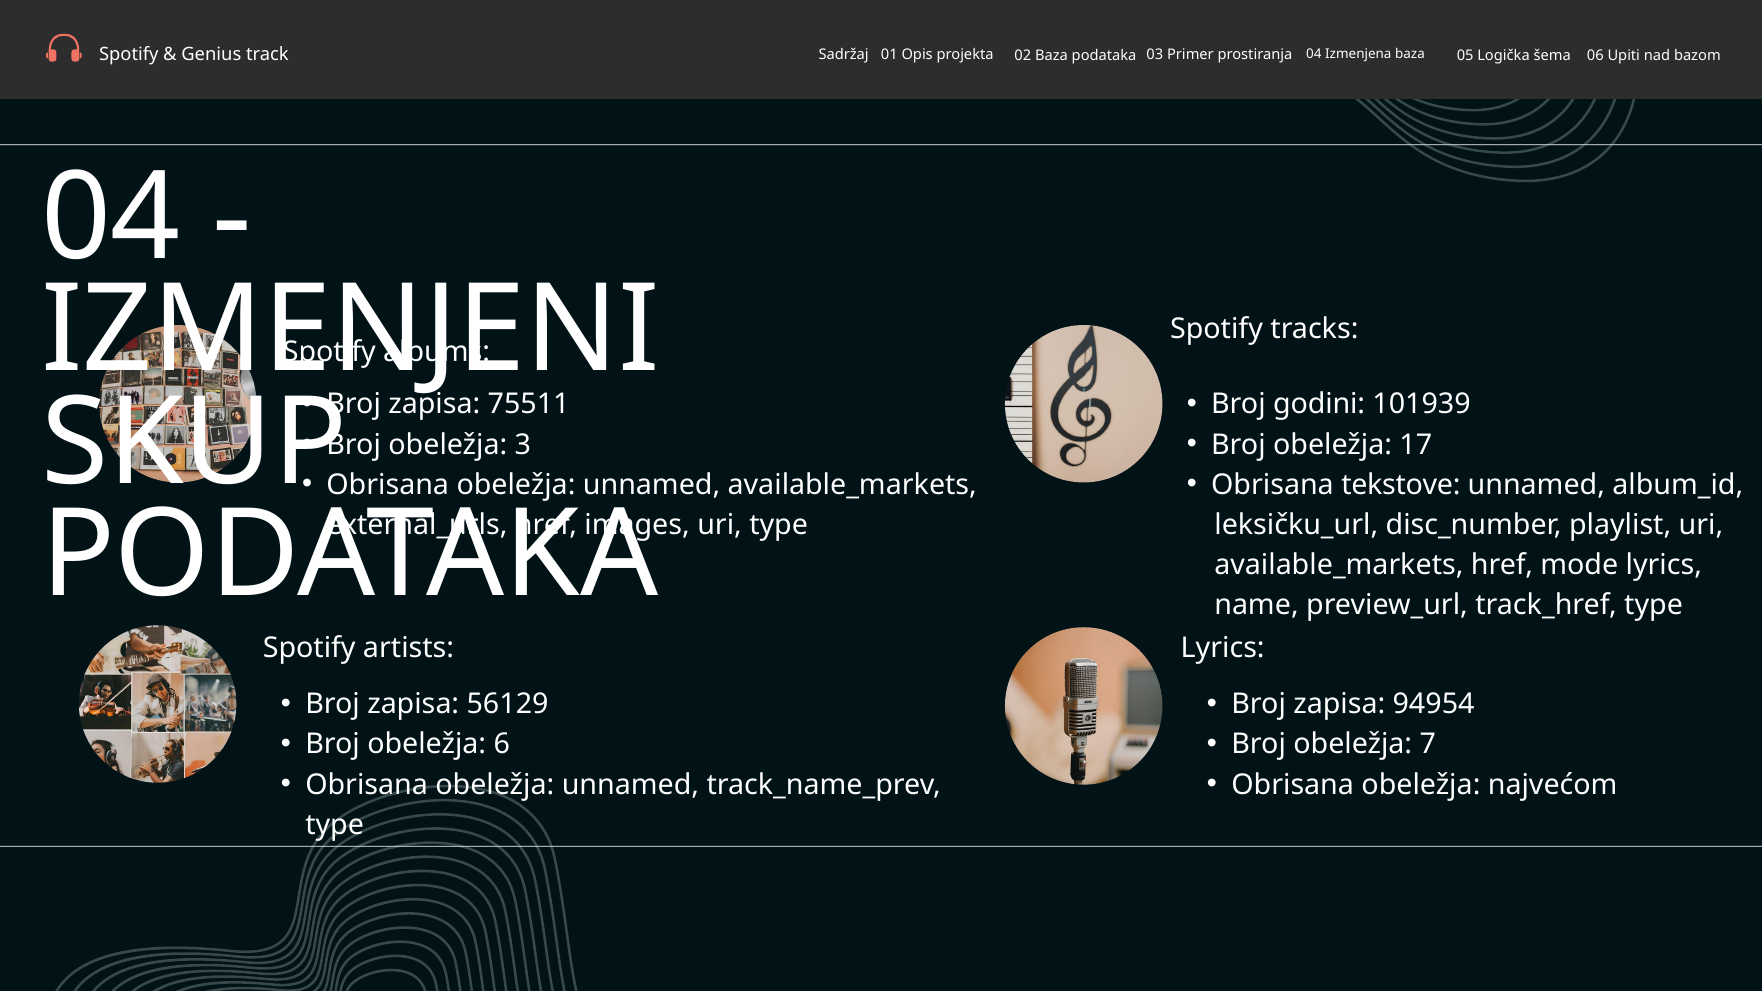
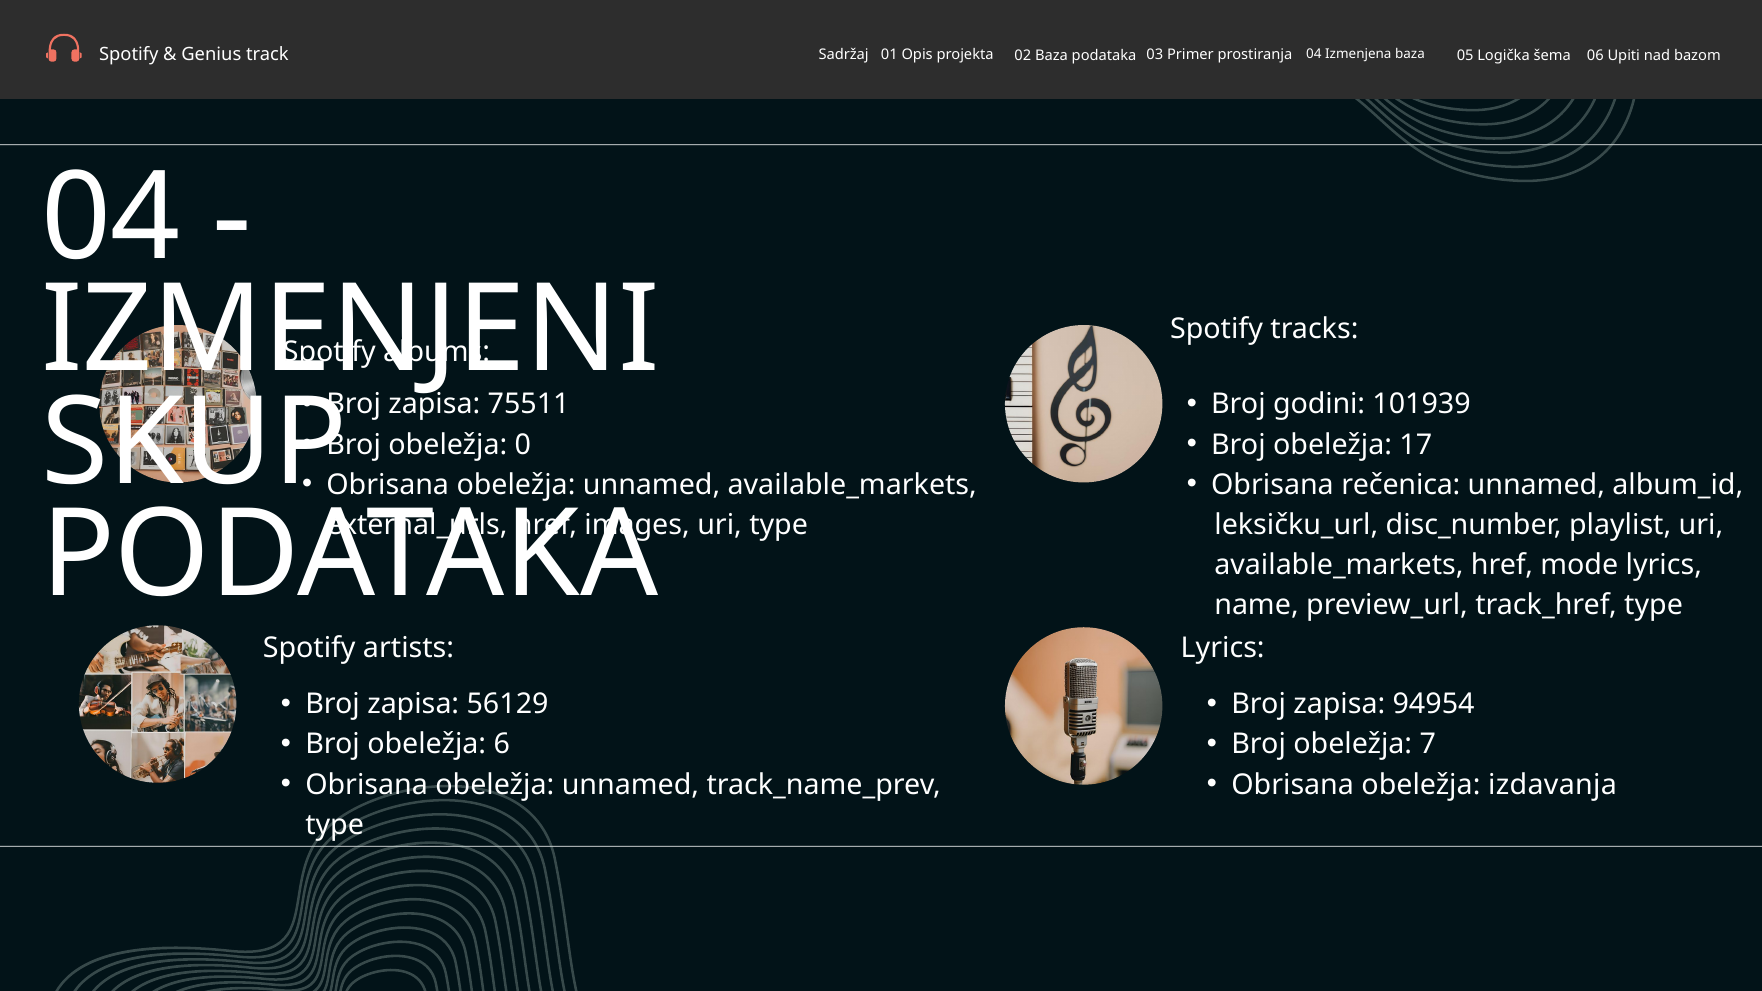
3: 3 -> 0 (523, 445)
tekstove: tekstove -> rečenica (1401, 485)
najvećom: najvećom -> izdavanja (1553, 785)
